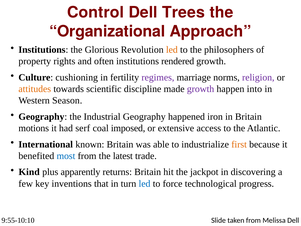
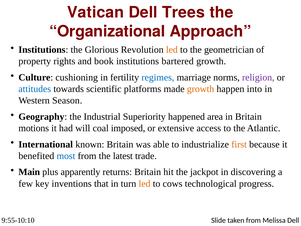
Control: Control -> Vatican (96, 13)
philosophers: philosophers -> geometrician (229, 50)
often: often -> book (104, 61)
rendered: rendered -> bartered (178, 61)
regimes colour: purple -> blue (158, 77)
attitudes colour: orange -> blue (35, 89)
discipline: discipline -> platforms (143, 89)
growth colour: purple -> orange (201, 89)
Industrial Geography: Geography -> Superiority (144, 117)
iron: iron -> area (215, 117)
serf: serf -> will (83, 128)
Kind: Kind -> Main (29, 172)
led colour: blue -> orange (145, 183)
force: force -> cows (173, 183)
